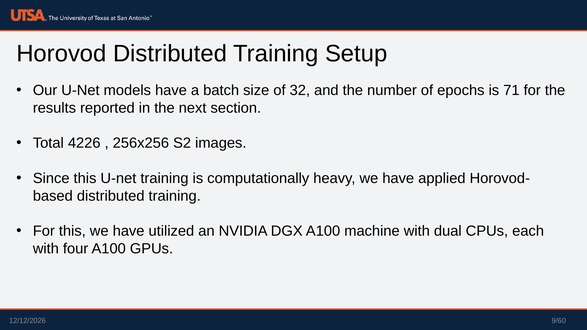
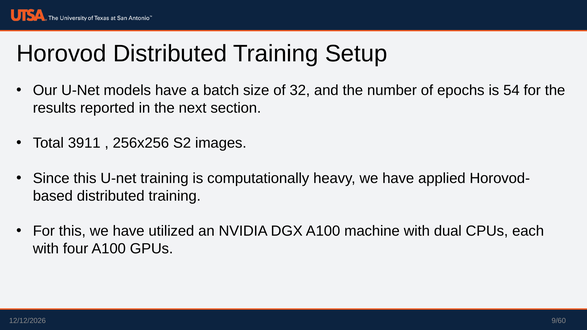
71: 71 -> 54 (511, 90)
4226: 4226 -> 3911 (84, 143)
